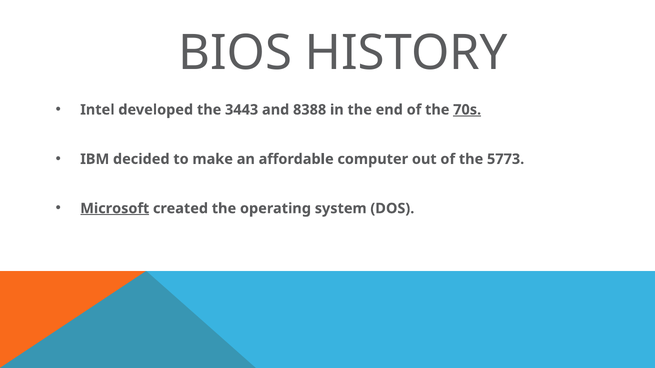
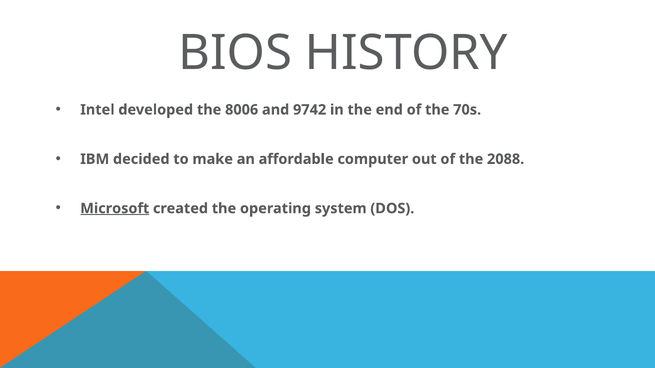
3443: 3443 -> 8006 (242, 110)
8388: 8388 -> 9742 (310, 110)
70s underline: present -> none (467, 110)
5773: 5773 -> 2088 (506, 159)
